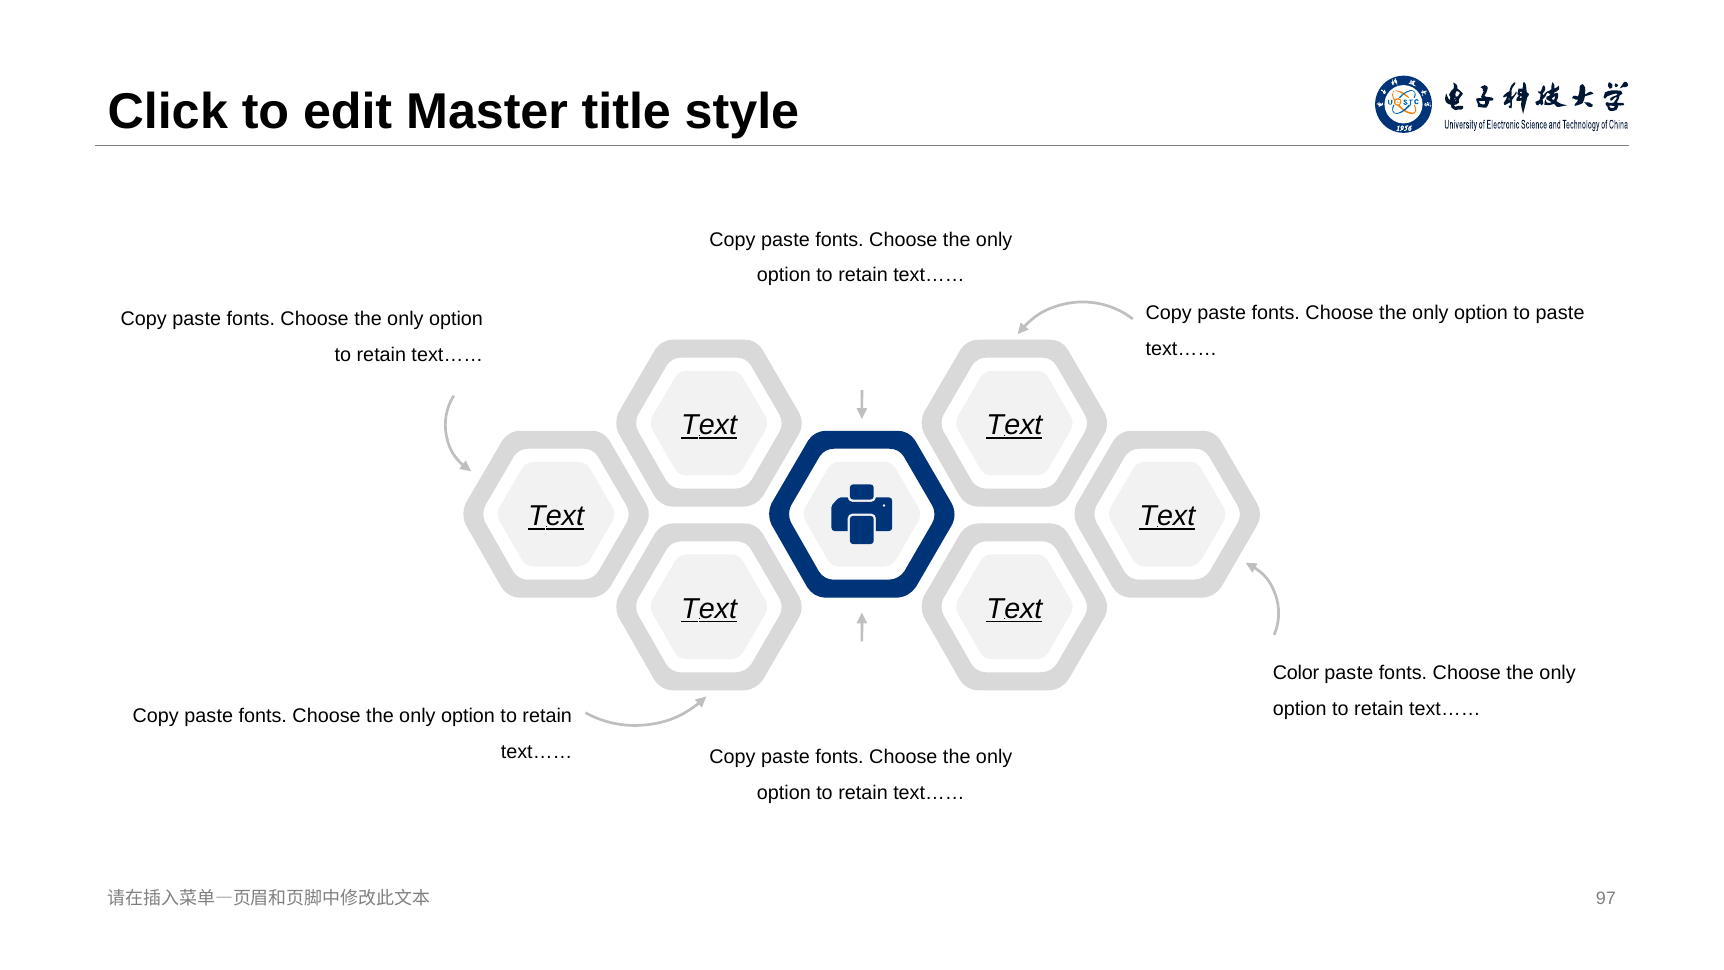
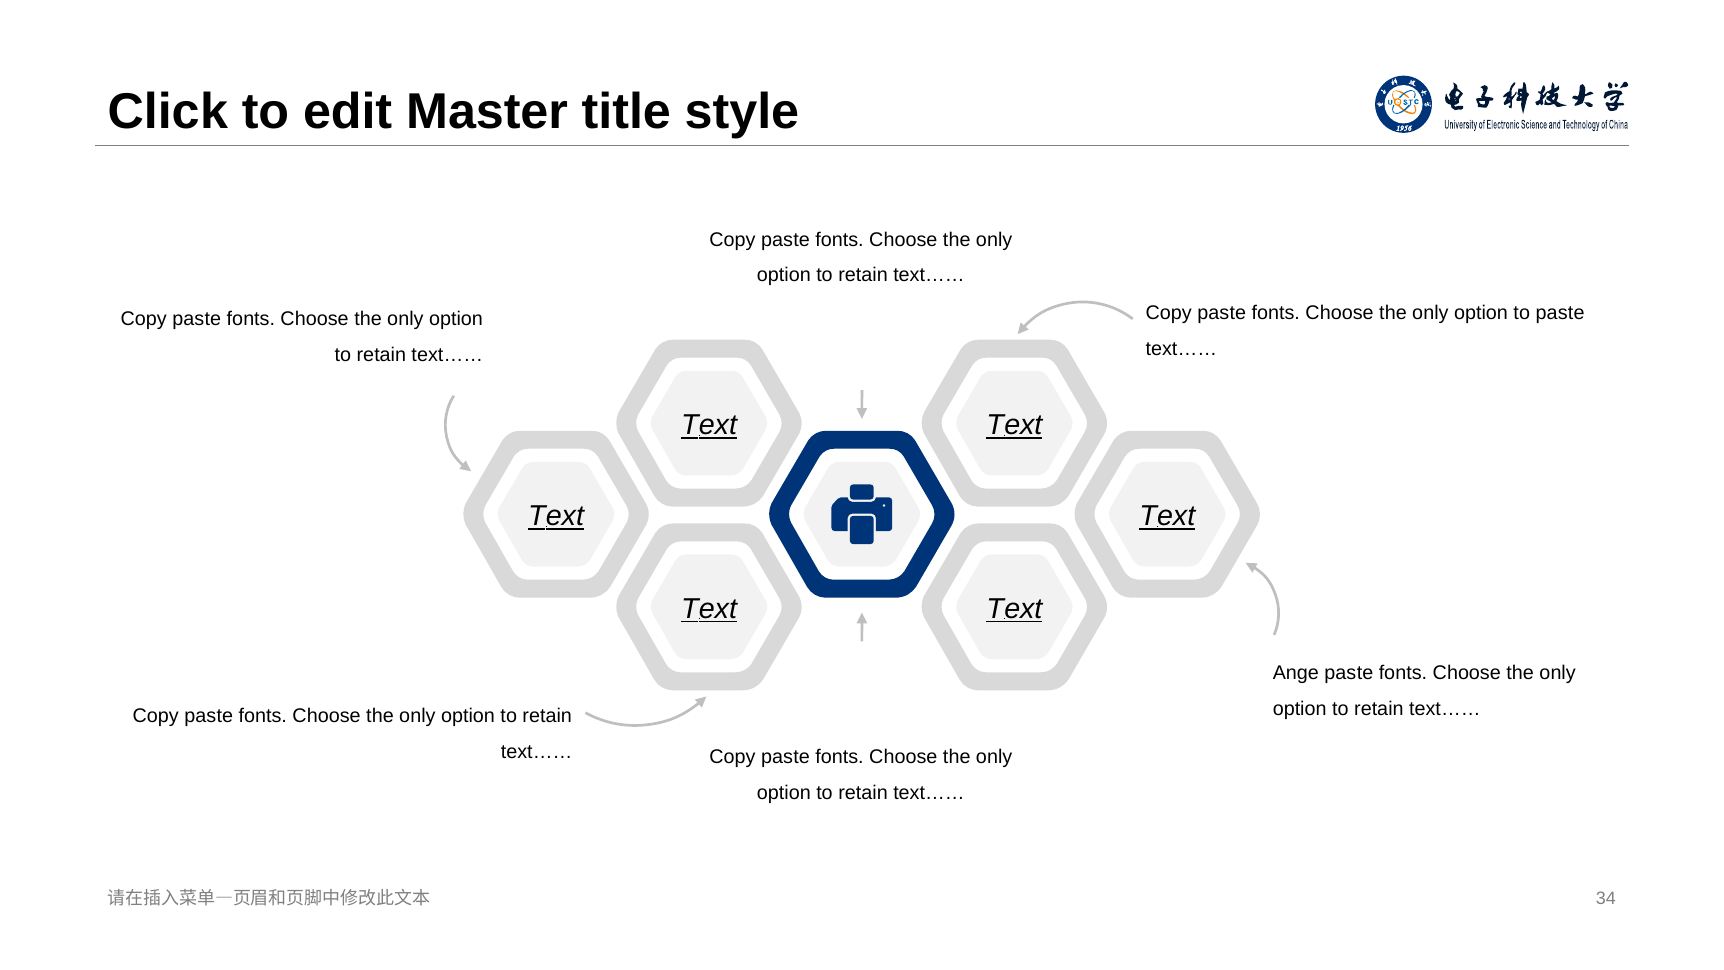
Color: Color -> Ange (1296, 673)
97: 97 -> 34 (1606, 898)
